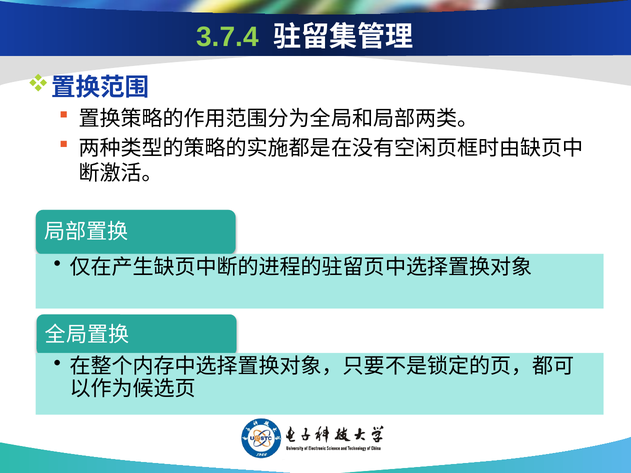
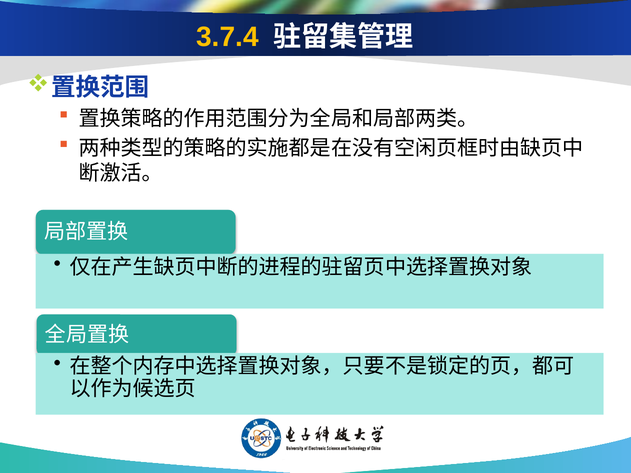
3.7.4 colour: light green -> yellow (228, 37)
